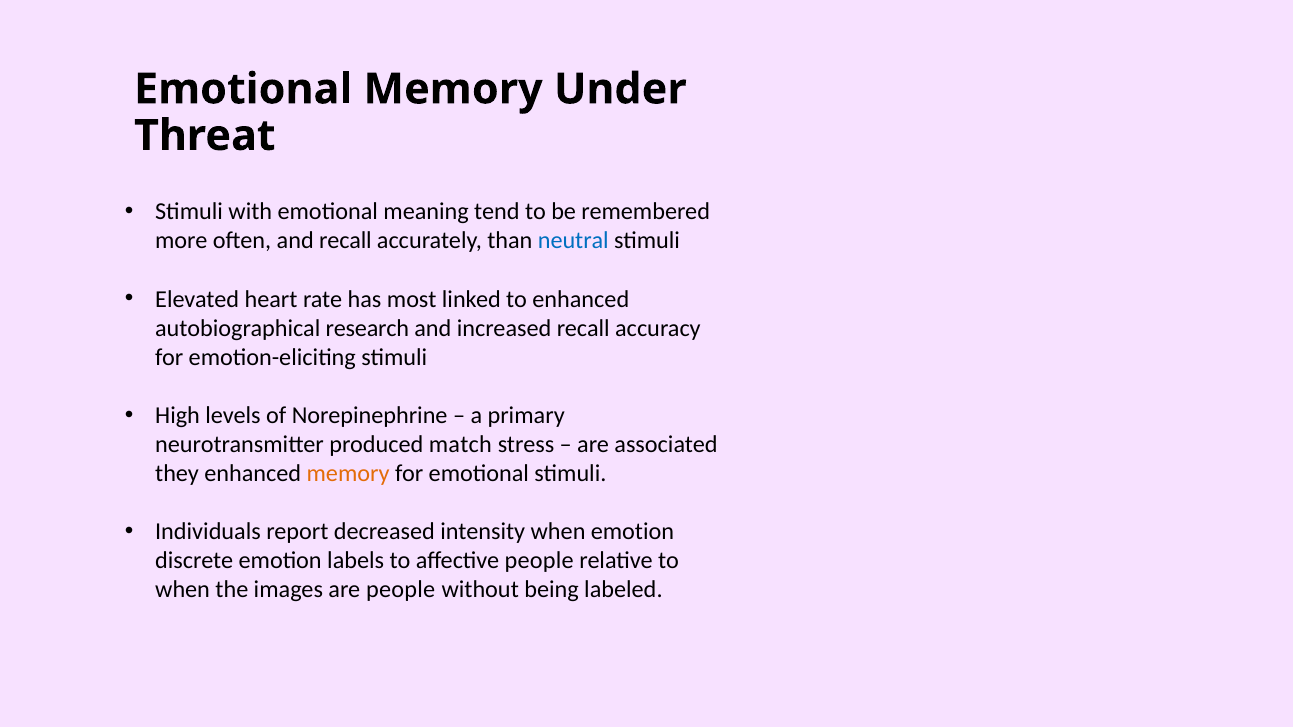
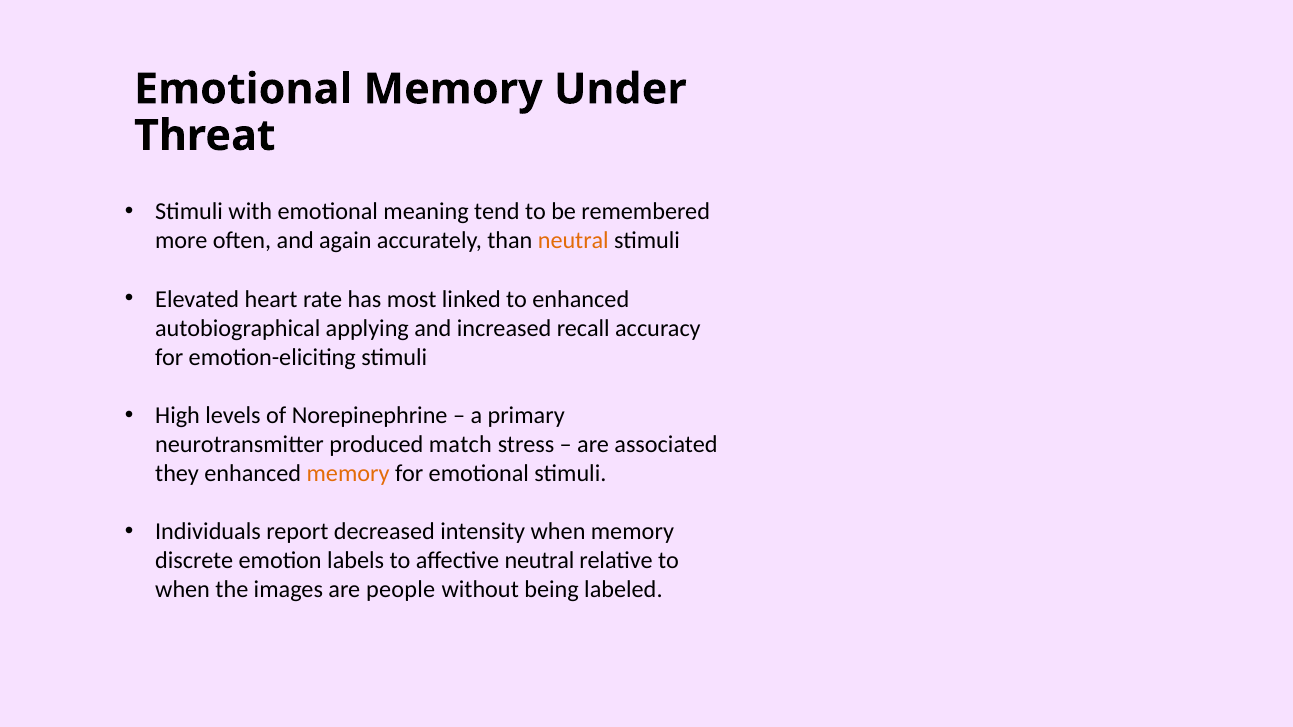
and recall: recall -> again (345, 241)
neutral colour: blue -> orange (573, 241)
research: research -> applying (367, 328)
when emotion: emotion -> memory (632, 532)
affective people: people -> neutral (539, 561)
